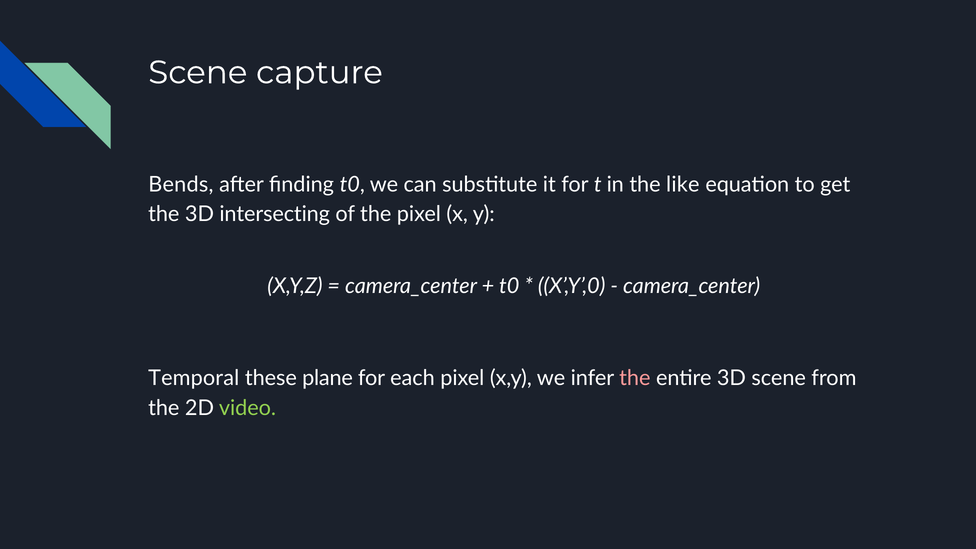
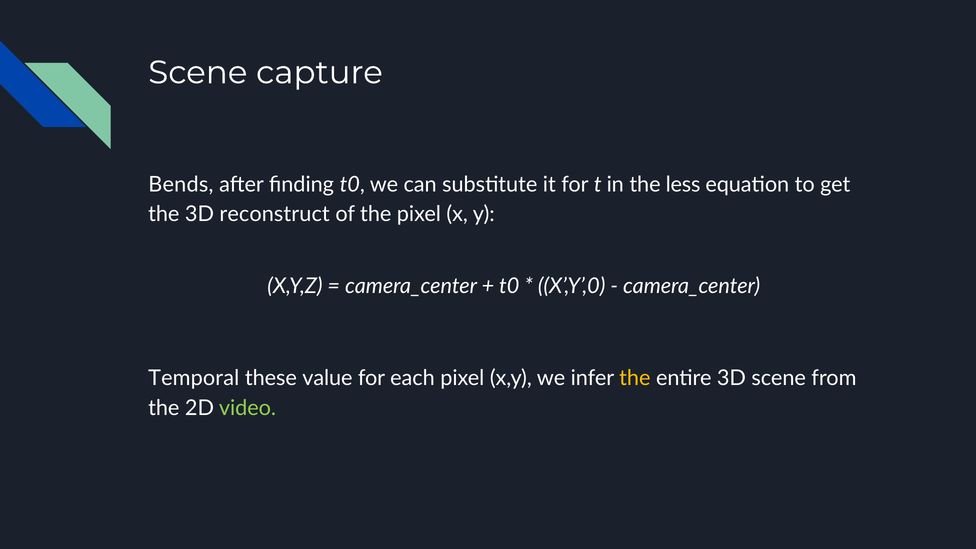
like: like -> less (683, 184)
intersecting: intersecting -> reconstruct (275, 214)
plane: plane -> value (327, 378)
the colour: pink -> yellow (635, 378)
